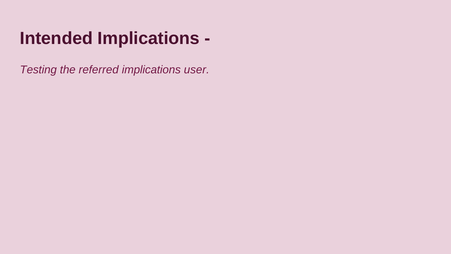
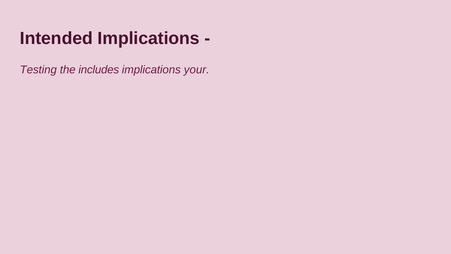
referred: referred -> includes (99, 70)
user: user -> your (197, 70)
